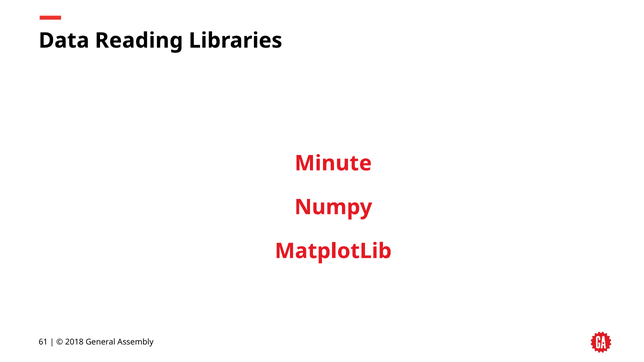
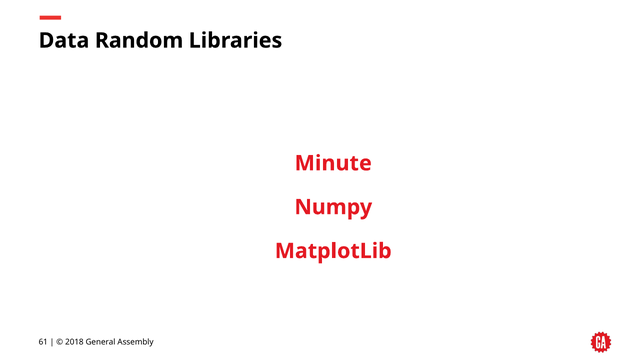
Reading: Reading -> Random (139, 41)
